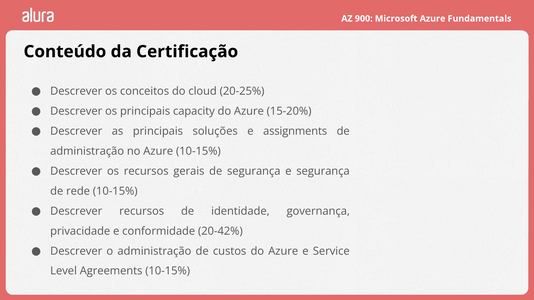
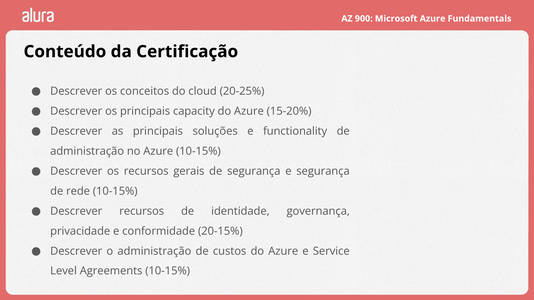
assignments: assignments -> functionality (295, 131)
20-42%: 20-42% -> 20-15% (220, 231)
